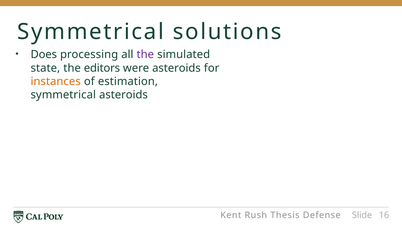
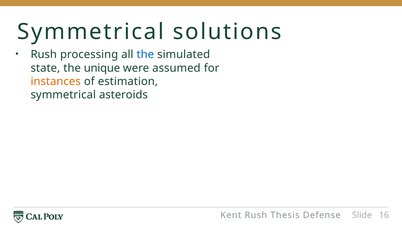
Does: Does -> Rush (44, 55)
the colour: purple -> blue (145, 55)
editors: editors -> unique (102, 68)
were asteroids: asteroids -> assumed (176, 68)
